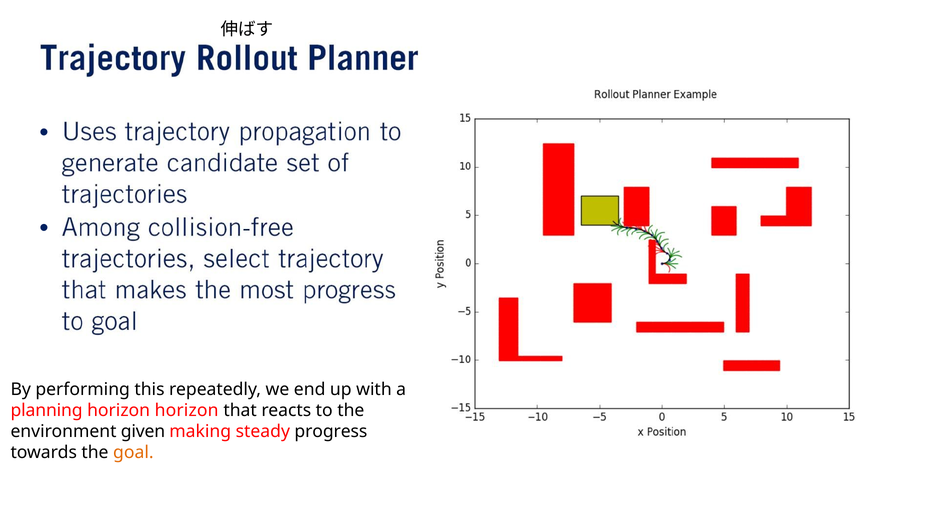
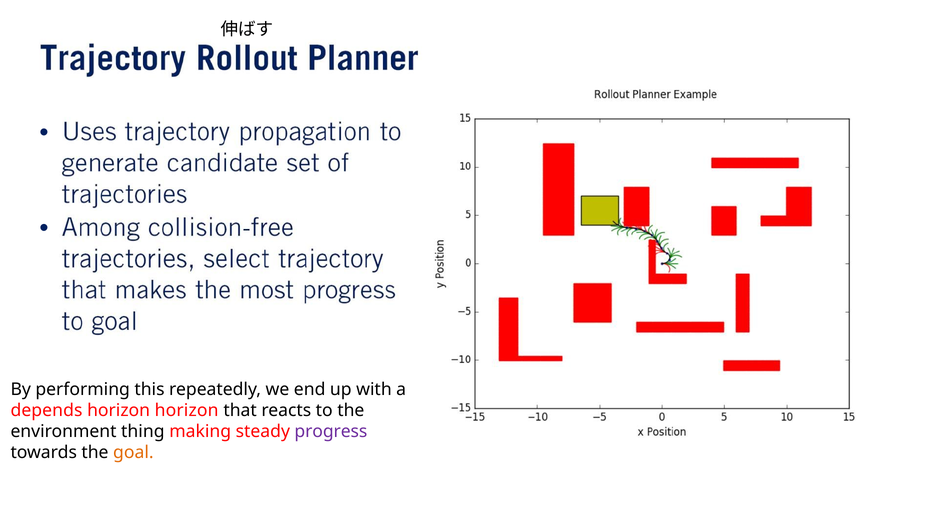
planning: planning -> depends (46, 410)
given: given -> thing (143, 432)
progress colour: black -> purple (331, 432)
